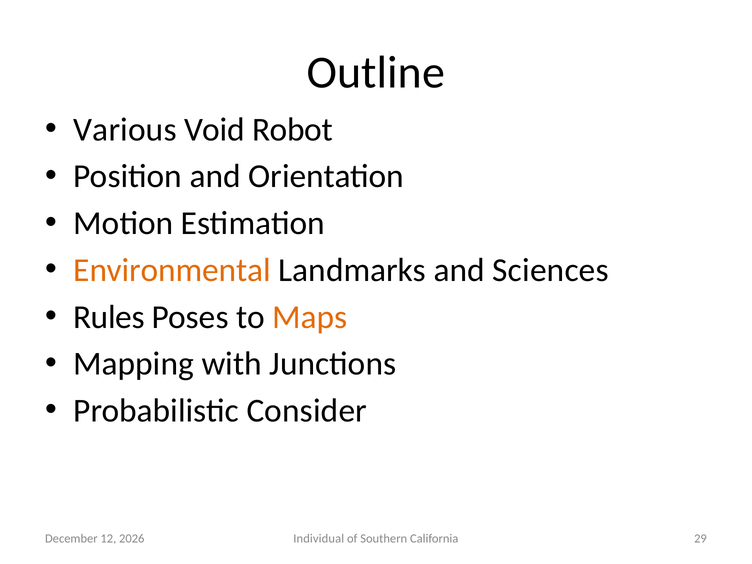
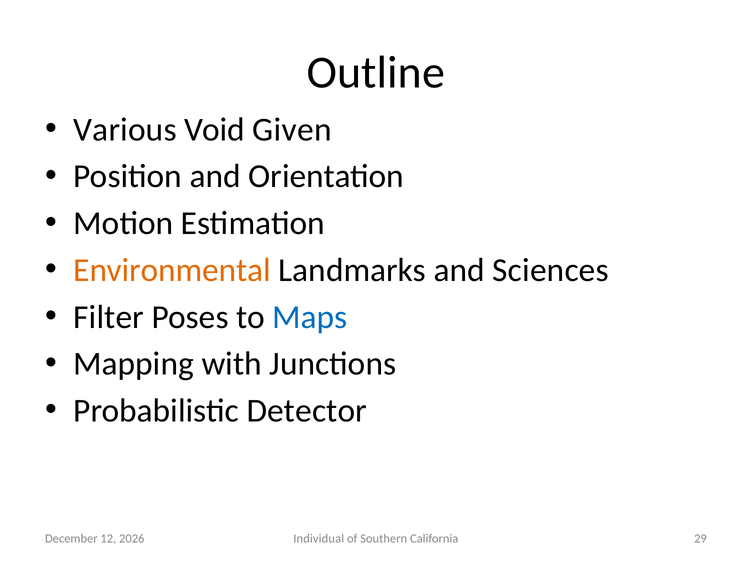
Robot: Robot -> Given (292, 130)
Rules: Rules -> Filter (109, 317)
Maps colour: orange -> blue (310, 317)
Consider: Consider -> Detector (307, 411)
